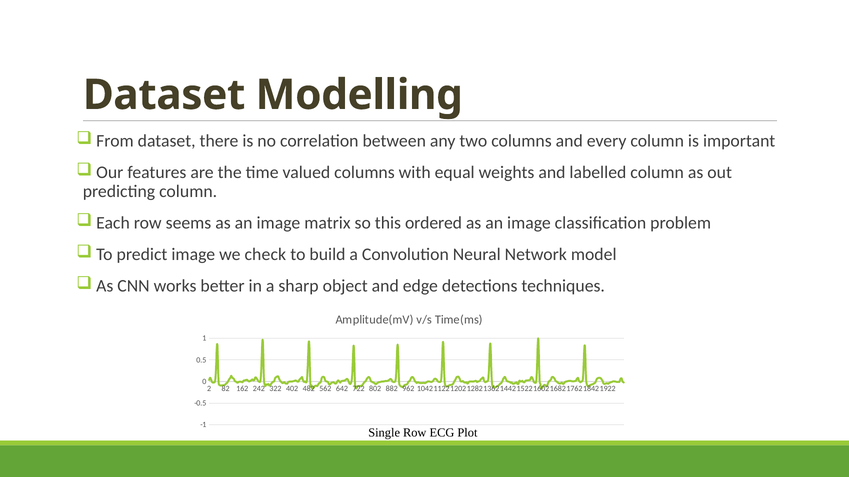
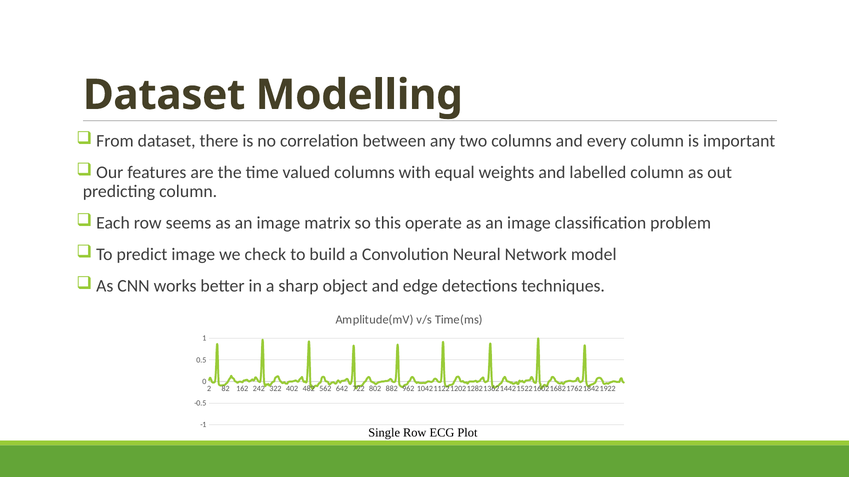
ordered: ordered -> operate (433, 223)
